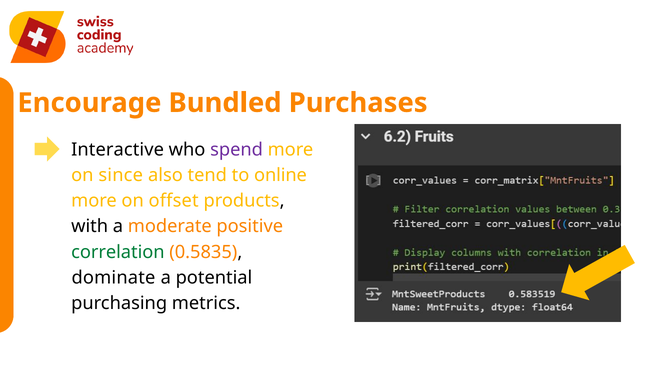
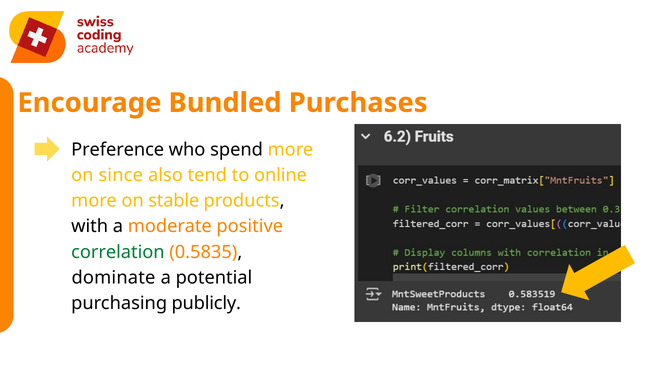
Interactive: Interactive -> Preference (118, 150)
spend colour: purple -> black (237, 150)
offset: offset -> stable (174, 201)
metrics: metrics -> publicly (206, 303)
